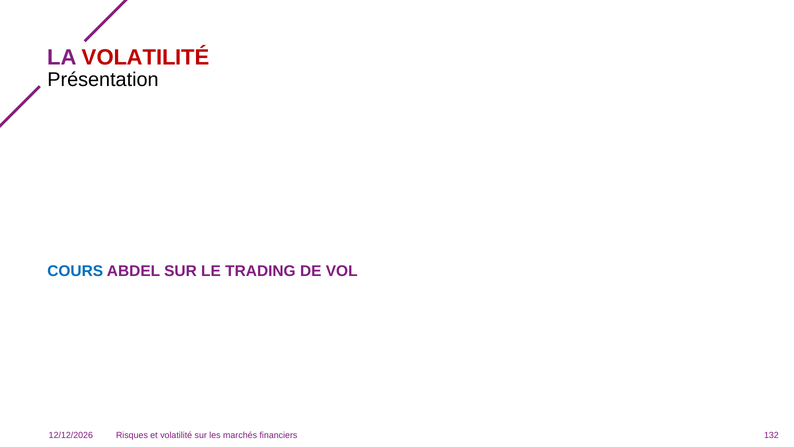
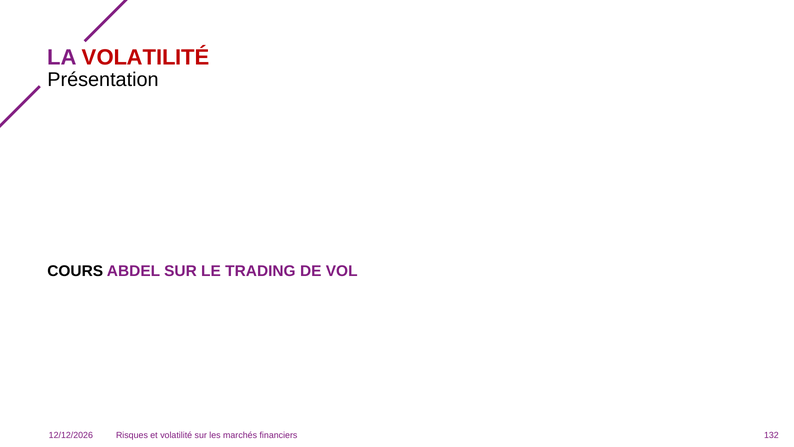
COURS colour: blue -> black (75, 271)
